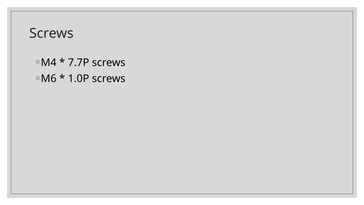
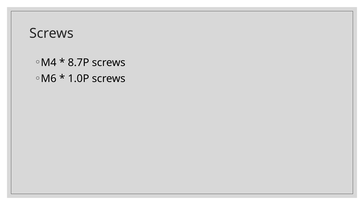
7.7P: 7.7P -> 8.7P (79, 62)
